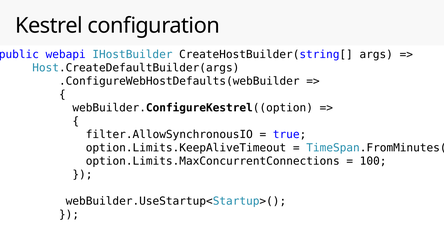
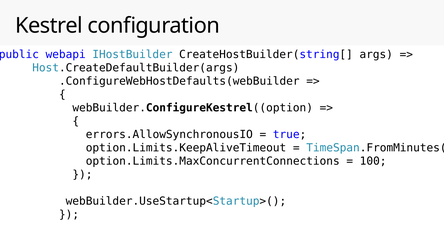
filter.AllowSynchronousIO: filter.AllowSynchronousIO -> errors.AllowSynchronousIO (169, 134)
